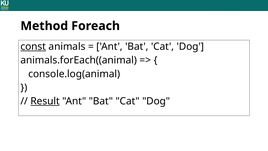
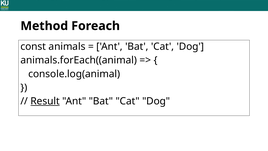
const underline: present -> none (33, 46)
